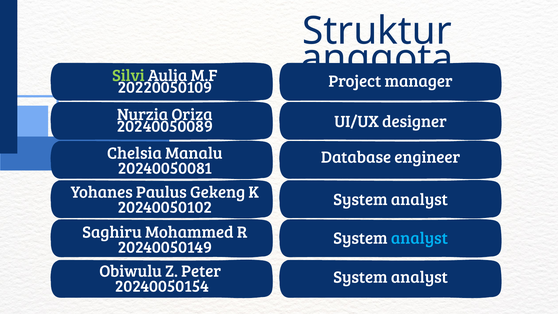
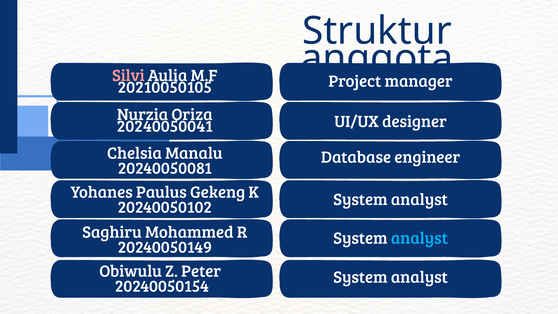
Silvi colour: light green -> pink (128, 76)
20220050109: 20220050109 -> 20210050105 (165, 87)
20240050089: 20240050089 -> 20240050041 (165, 126)
